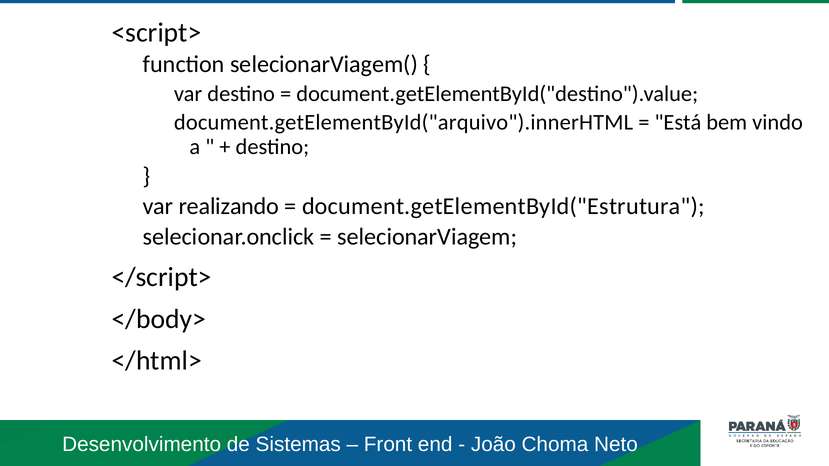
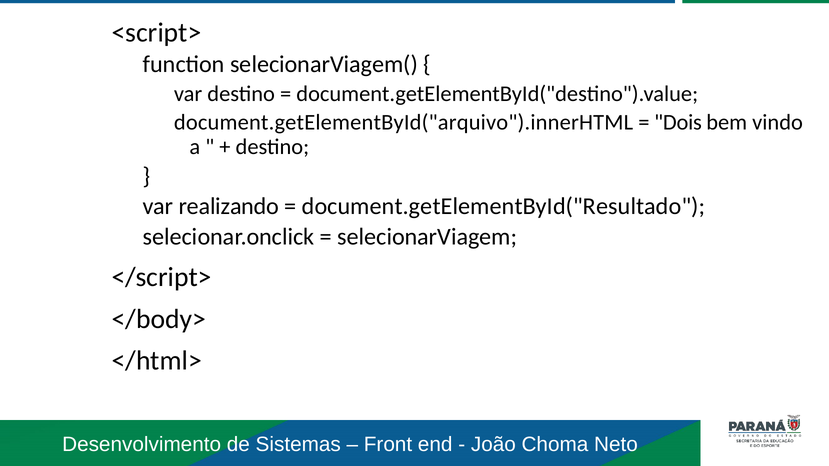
Está: Está -> Dois (678, 122)
document.getElementById("Estrutura: document.getElementById("Estrutura -> document.getElementById("Resultado (503, 207)
